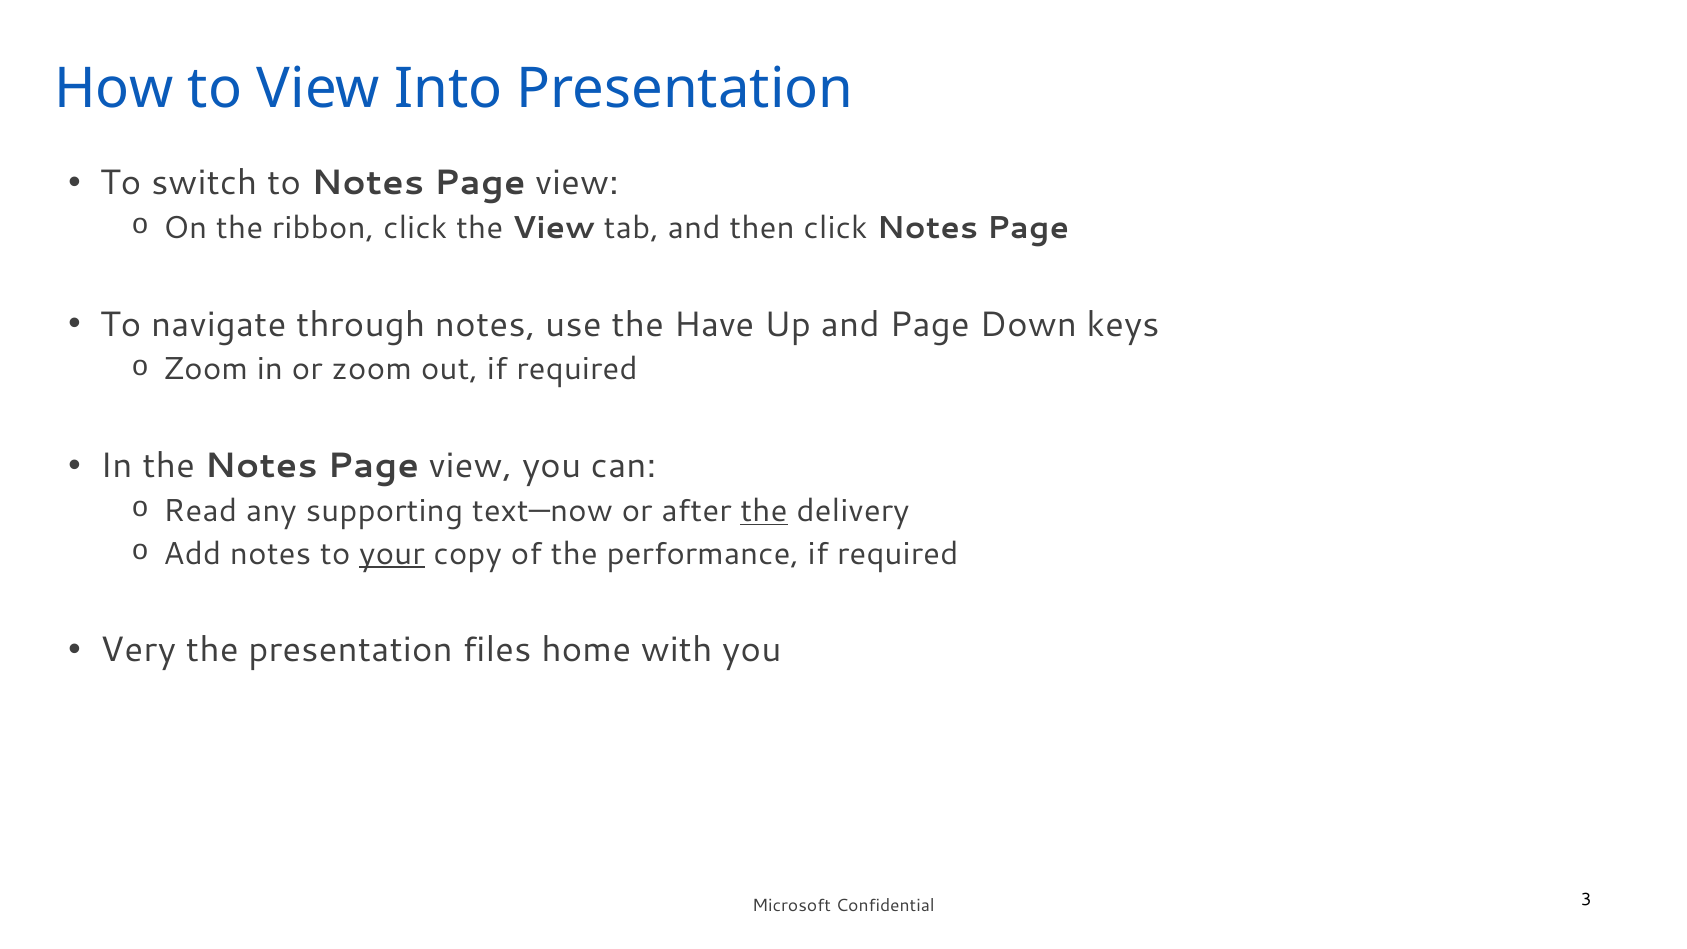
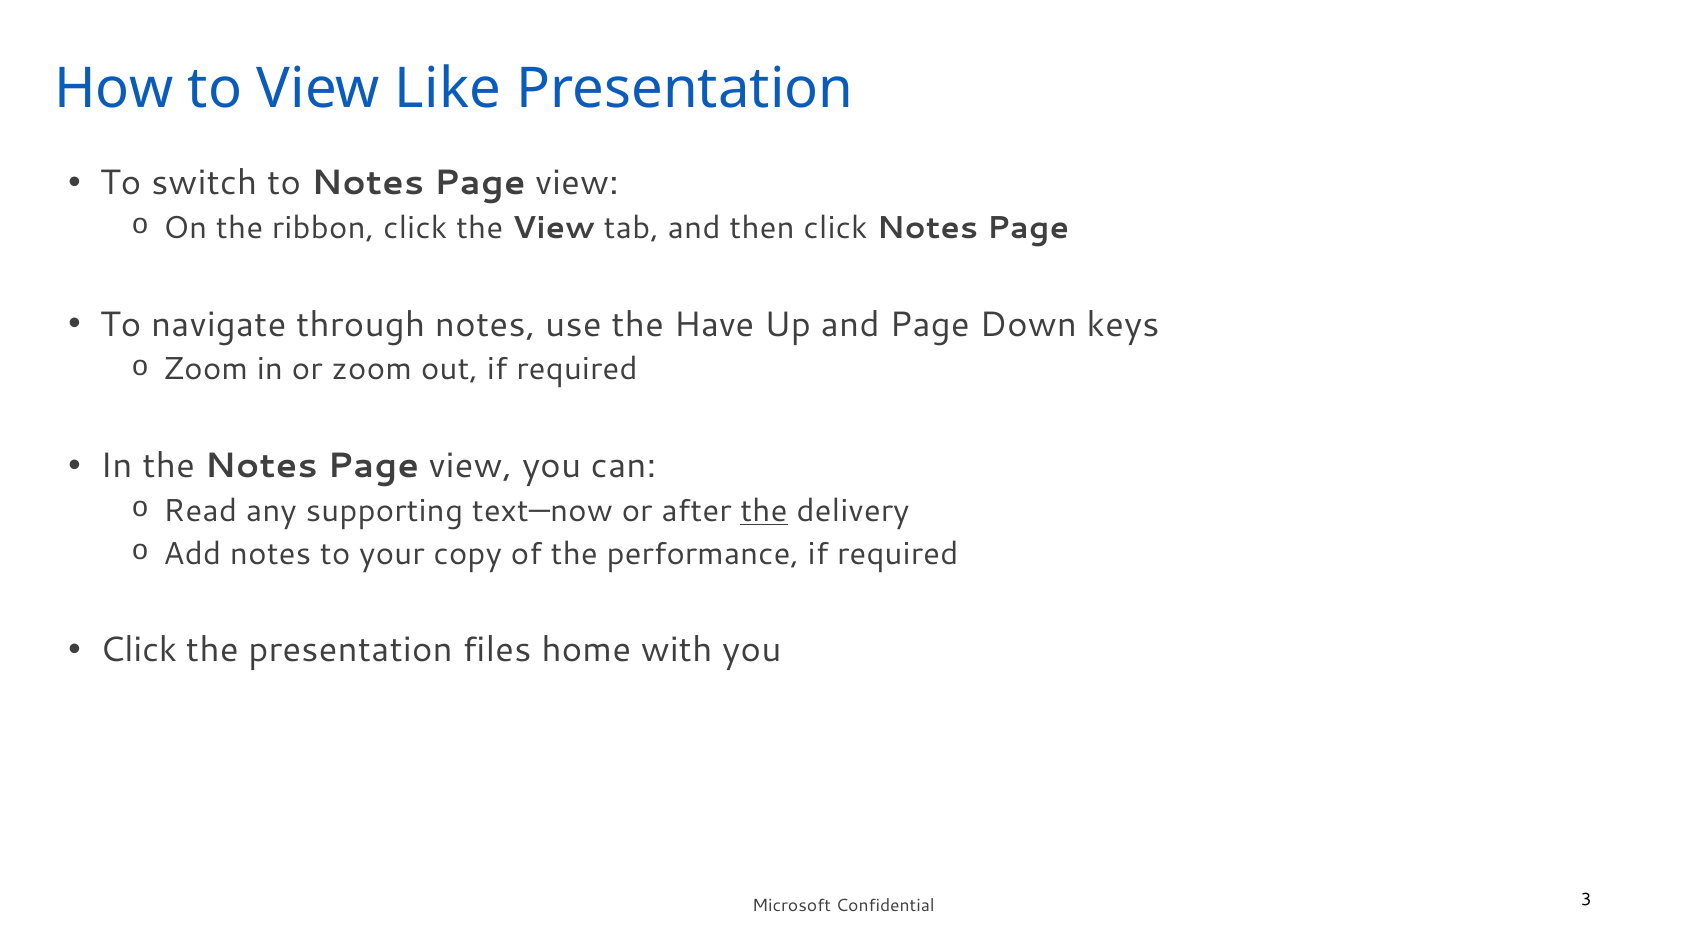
Into: Into -> Like (448, 89)
your underline: present -> none (392, 554)
Very: Very -> Click (138, 650)
